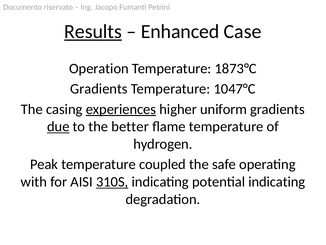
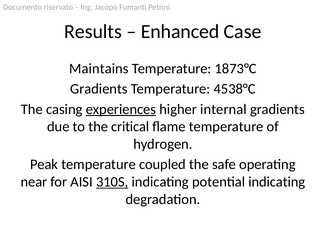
Results underline: present -> none (93, 32)
Operation: Operation -> Maintains (99, 68)
1047°C: 1047°C -> 4538°C (235, 89)
uniform: uniform -> internal (223, 109)
due underline: present -> none (58, 126)
better: better -> critical (130, 126)
with: with -> near (34, 182)
